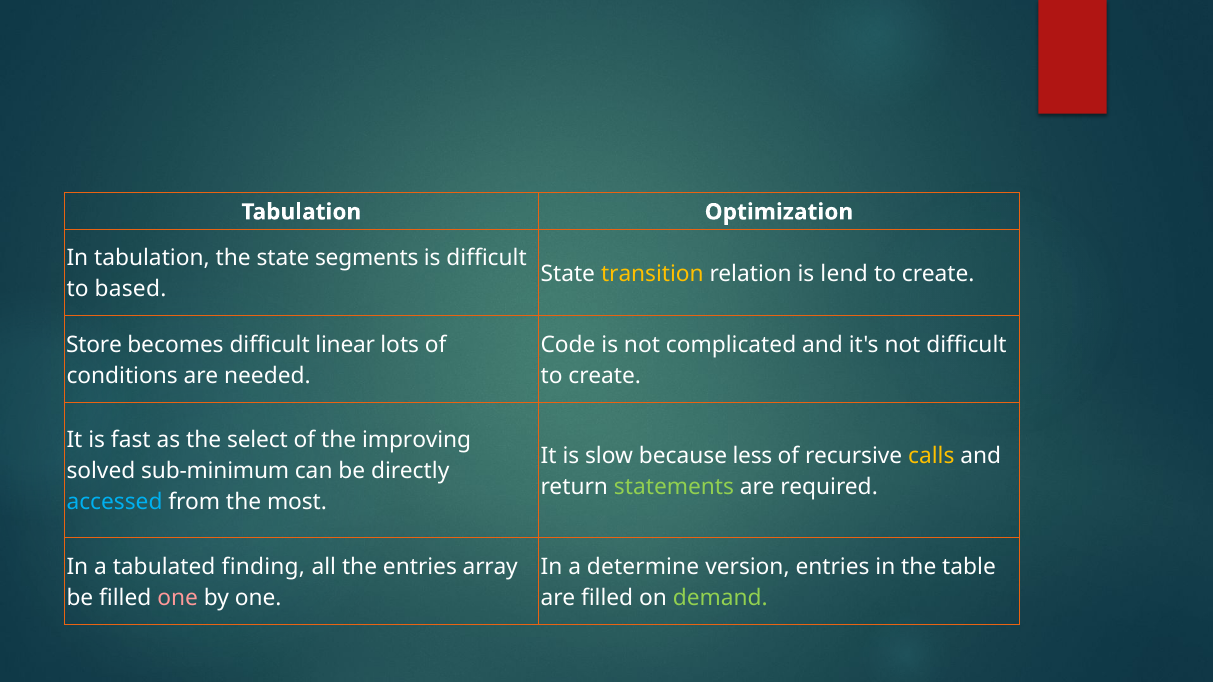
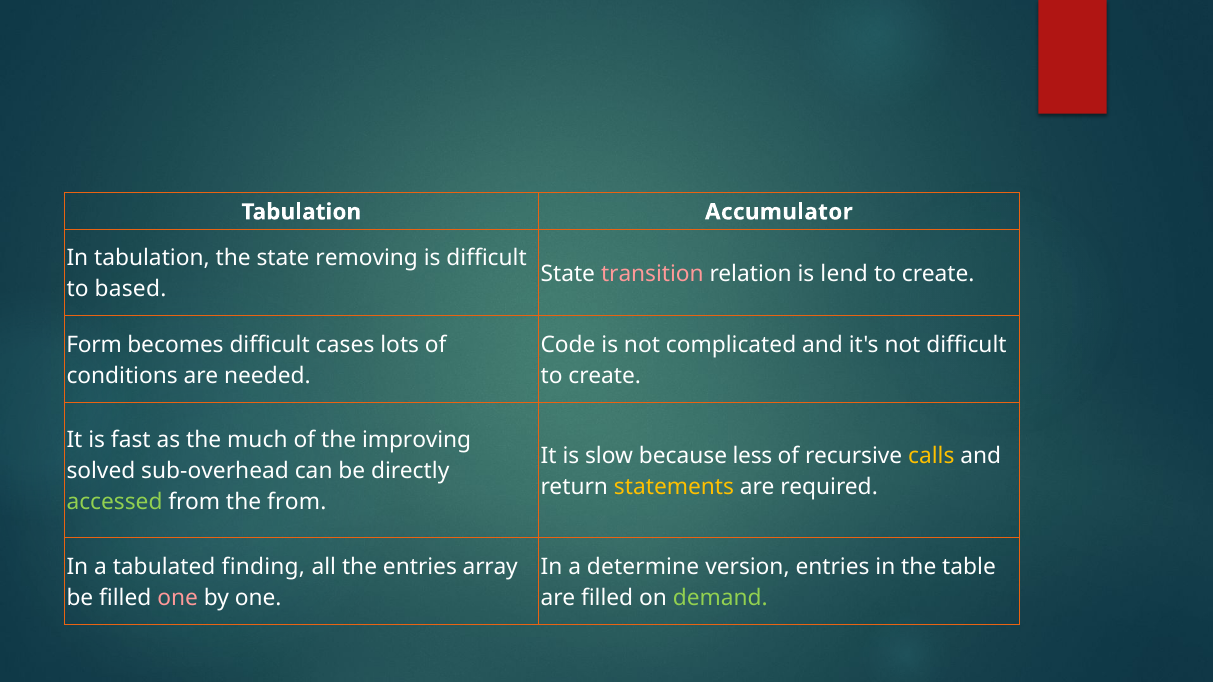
Optimization: Optimization -> Accumulator (779, 212)
segments: segments -> removing (367, 258)
transition colour: yellow -> pink (652, 274)
Store: Store -> Form (94, 345)
linear: linear -> cases (345, 345)
select: select -> much (257, 440)
sub-minimum: sub-minimum -> sub-overhead (215, 471)
statements colour: light green -> yellow (674, 487)
accessed colour: light blue -> light green (115, 502)
the most: most -> from (297, 502)
